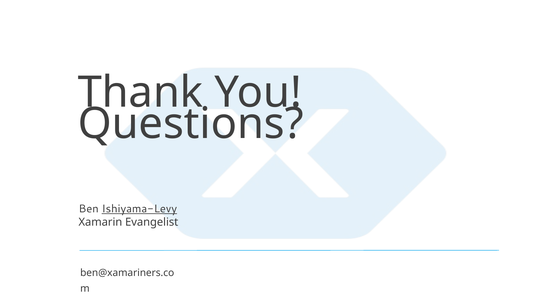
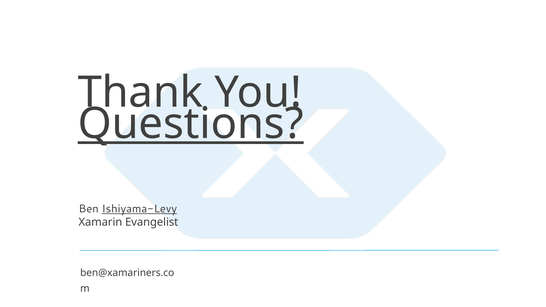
Questions underline: none -> present (191, 124)
